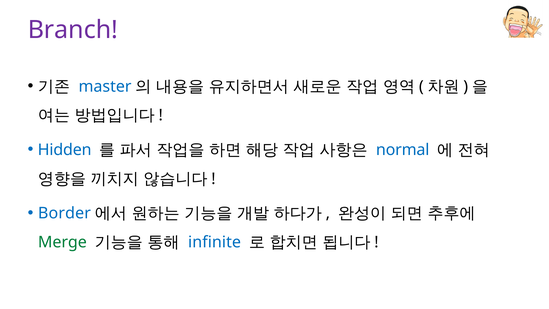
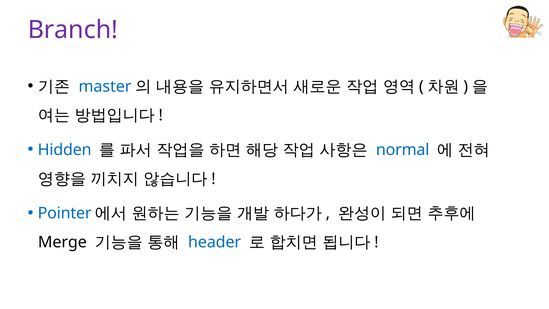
Border: Border -> Pointer (65, 213)
Merge colour: green -> black (62, 242)
infinite: infinite -> header (215, 242)
